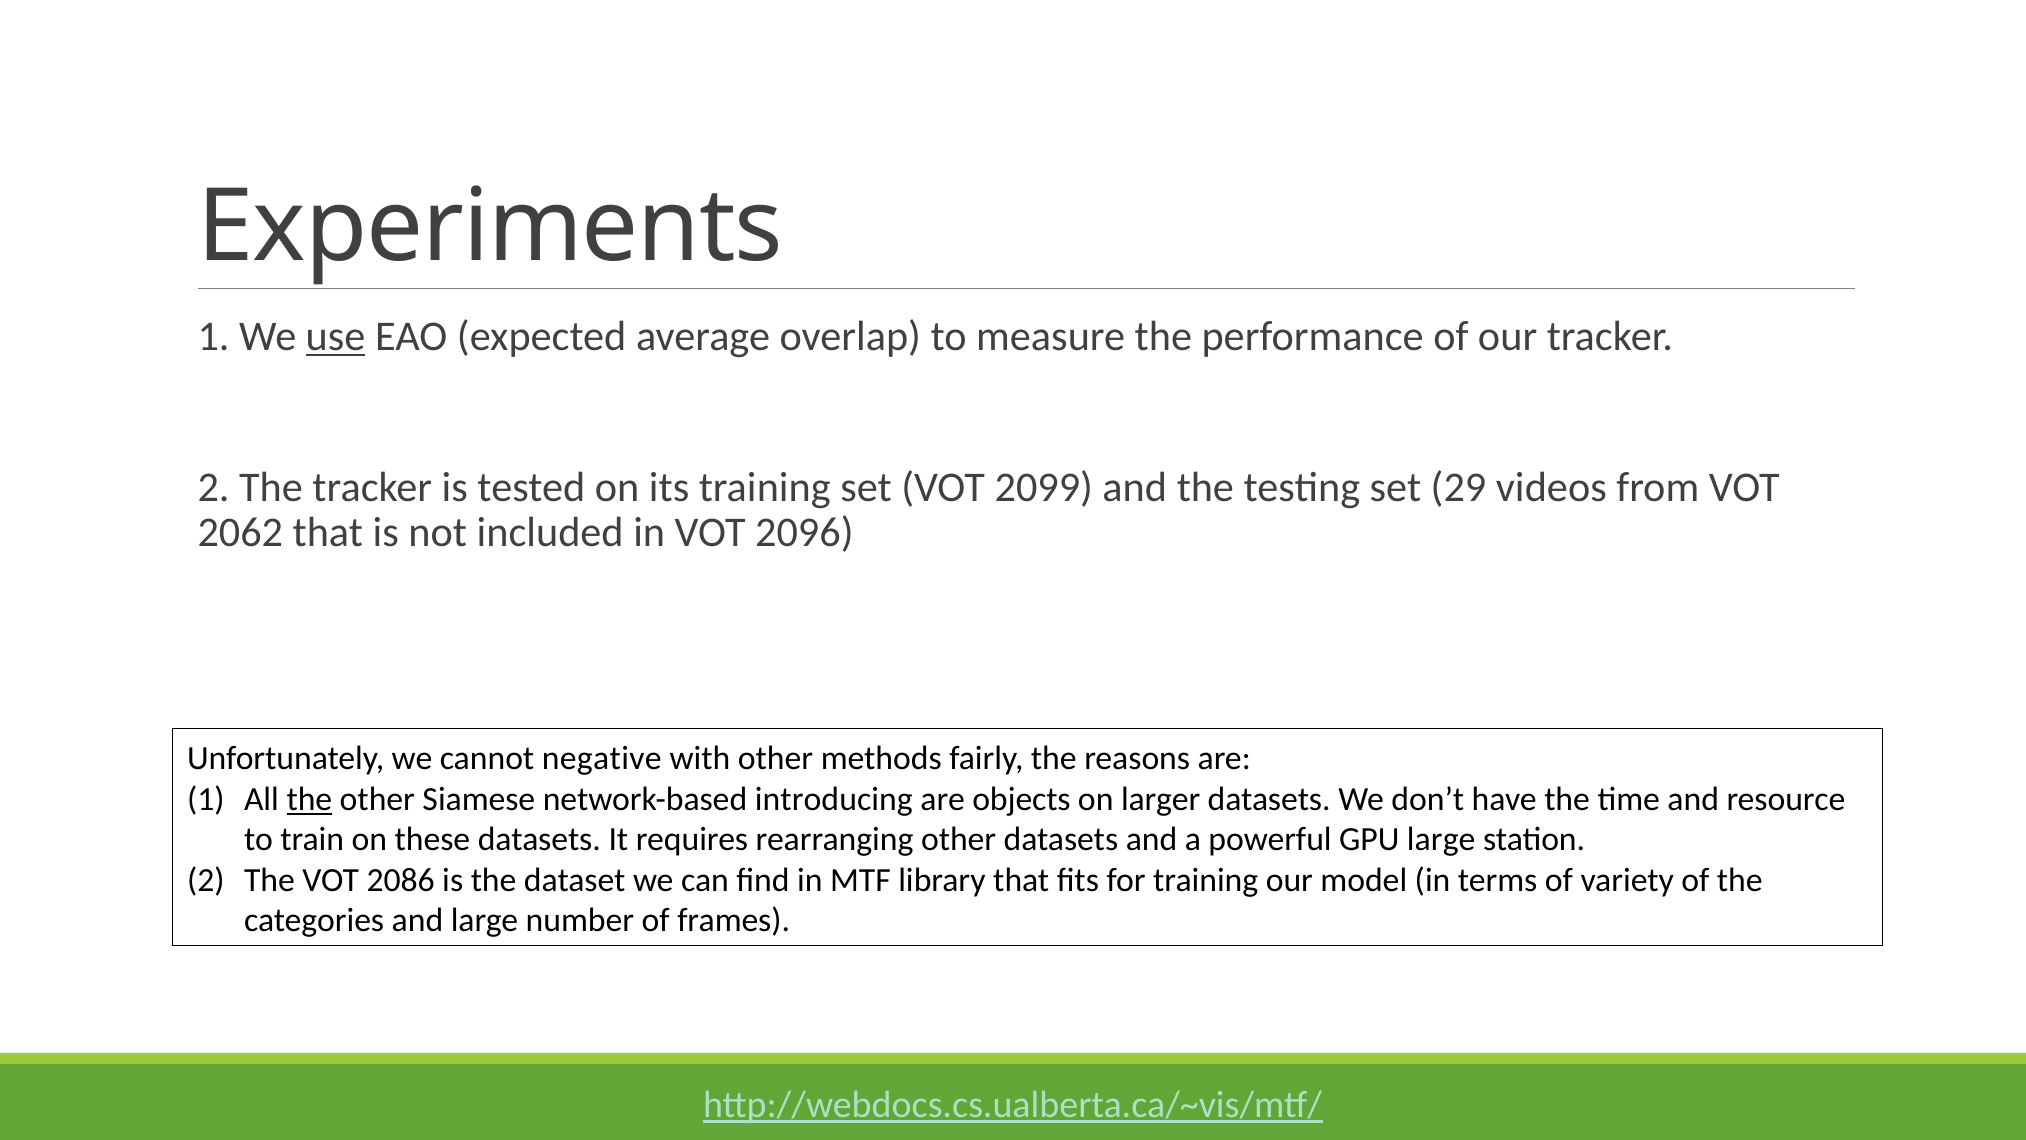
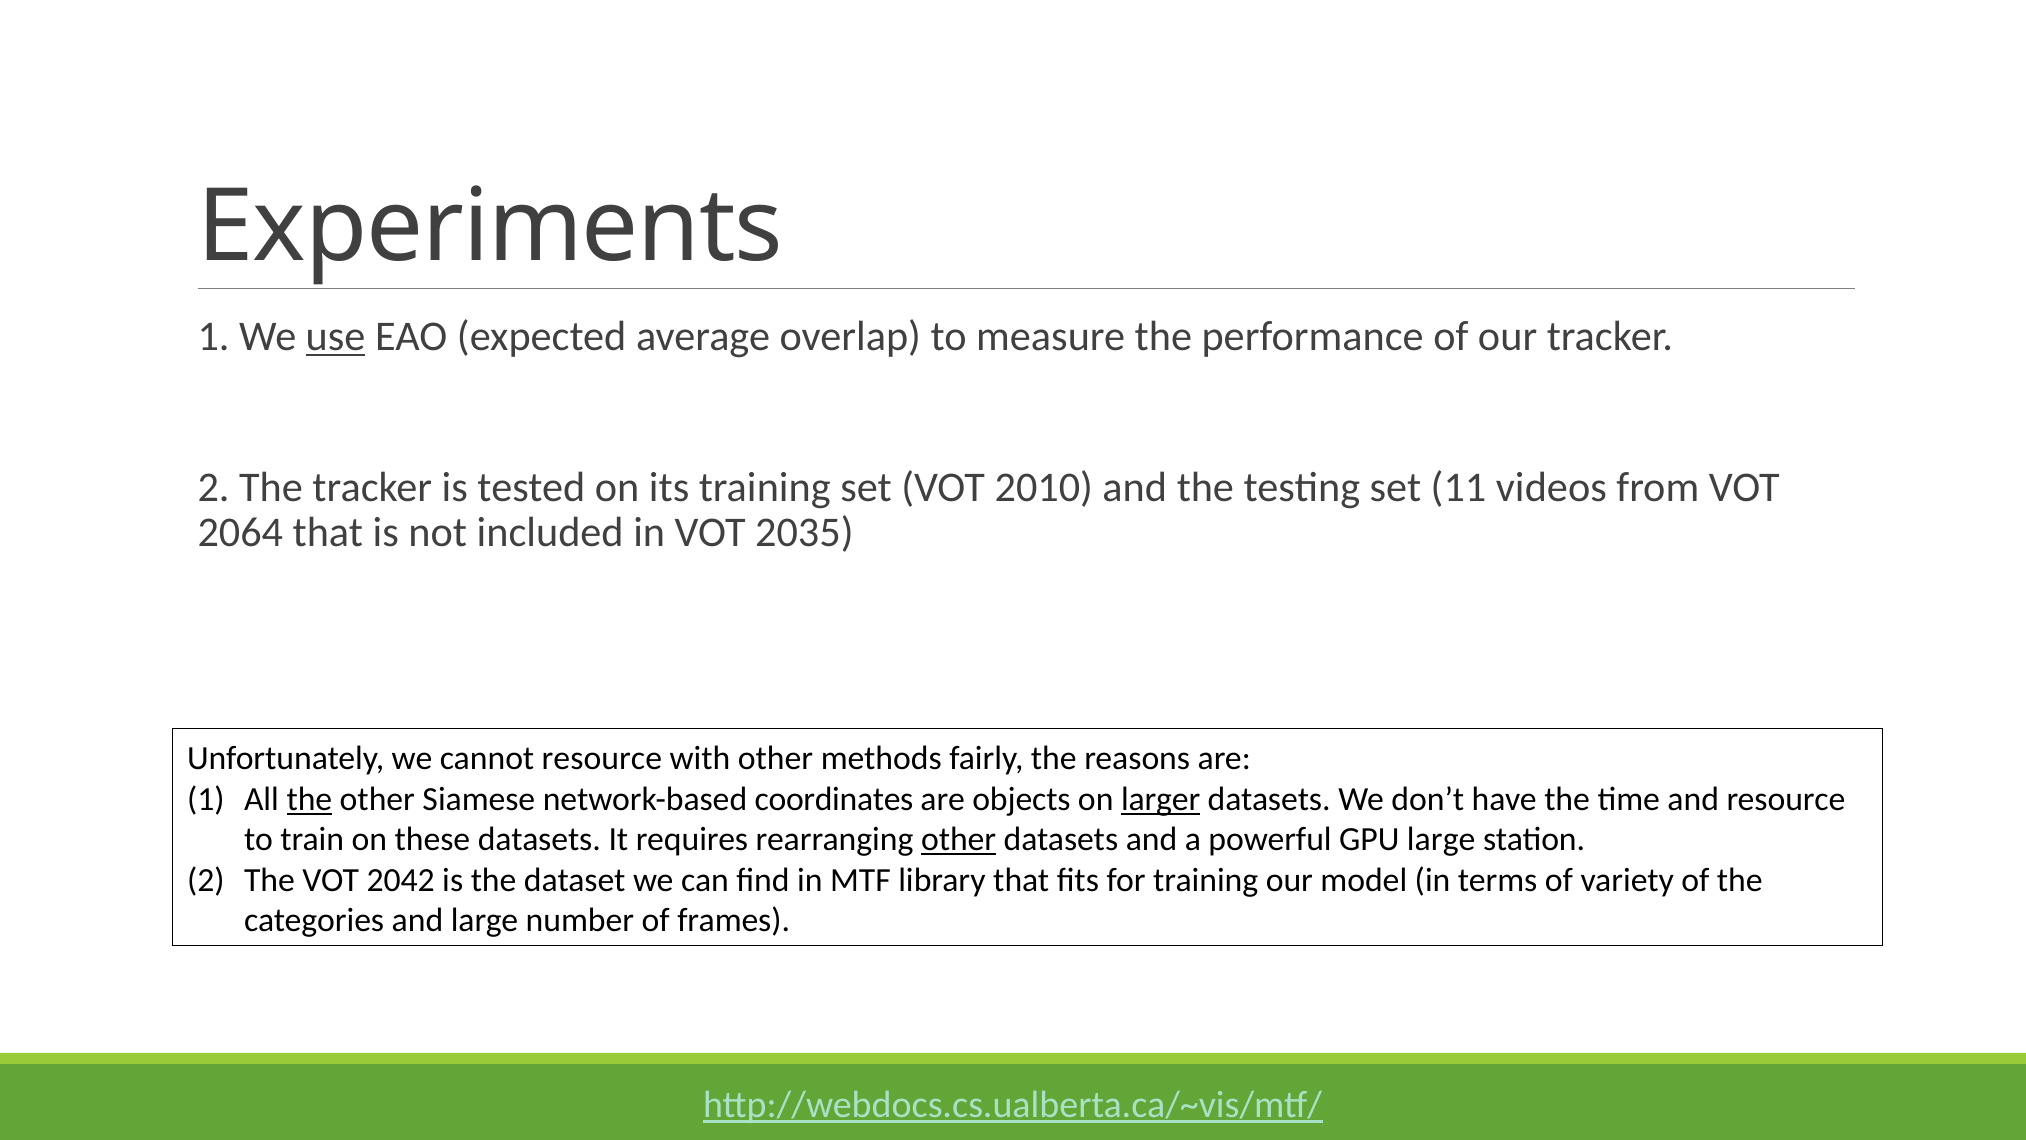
2099: 2099 -> 2010 (1044, 487)
29: 29 -> 11 (1459, 487)
2062: 2062 -> 2064 (240, 533)
2096: 2096 -> 2035 (804, 533)
cannot negative: negative -> resource (602, 758)
introducing: introducing -> coordinates (834, 799)
larger underline: none -> present (1161, 799)
other underline: none -> present (959, 839)
2086: 2086 -> 2042 (401, 880)
